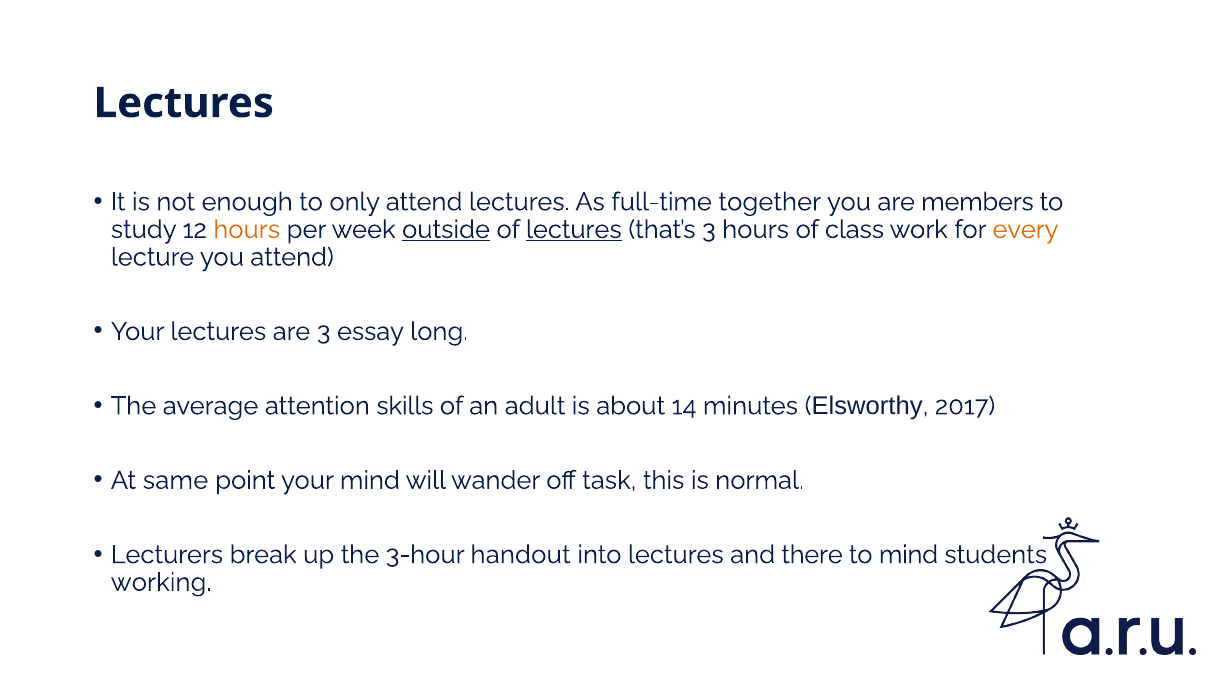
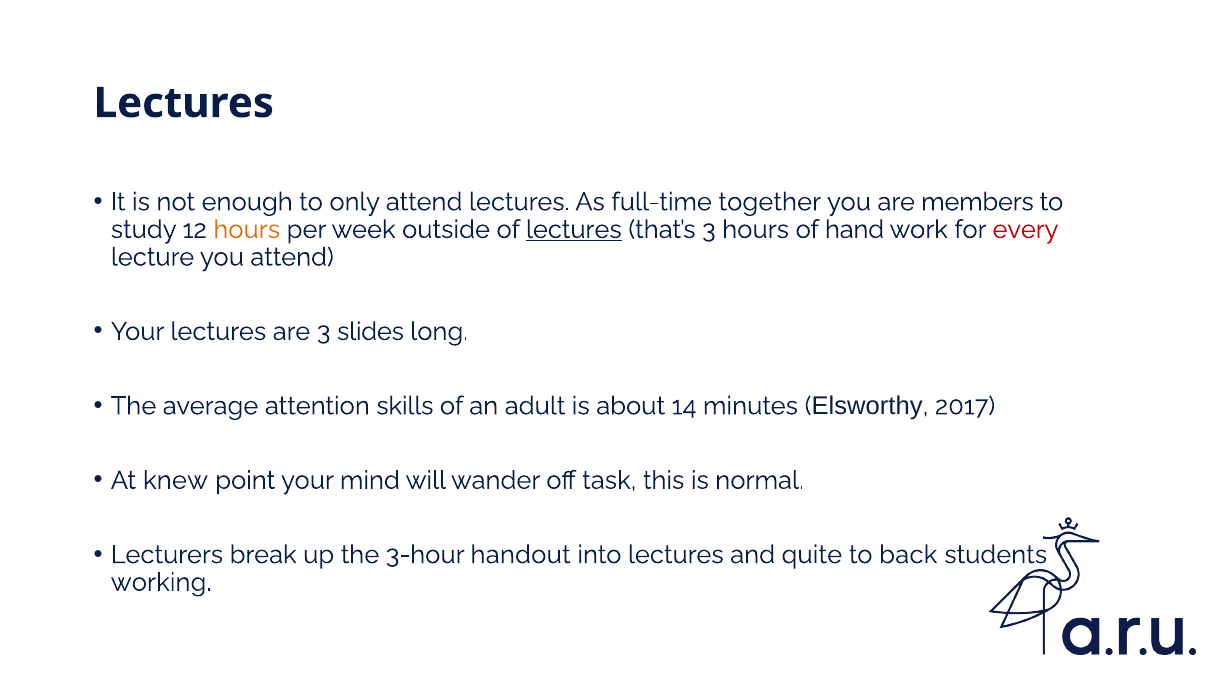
outside underline: present -> none (446, 230)
class: class -> hand (855, 230)
every colour: orange -> red (1025, 230)
essay: essay -> slides (371, 332)
same: same -> knew (175, 480)
there: there -> quite (812, 555)
to mind: mind -> back (908, 555)
